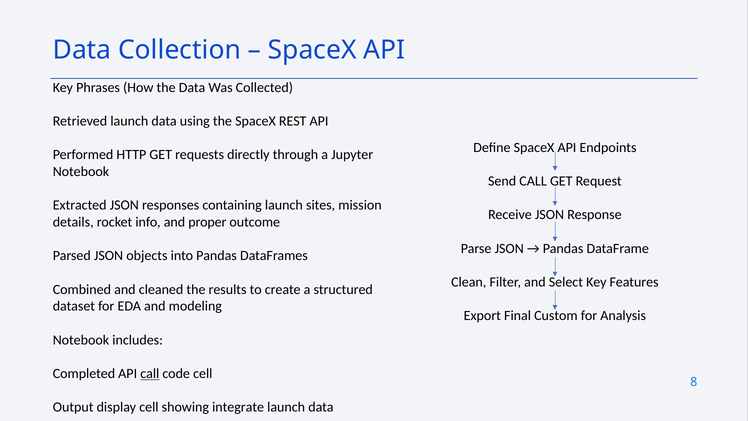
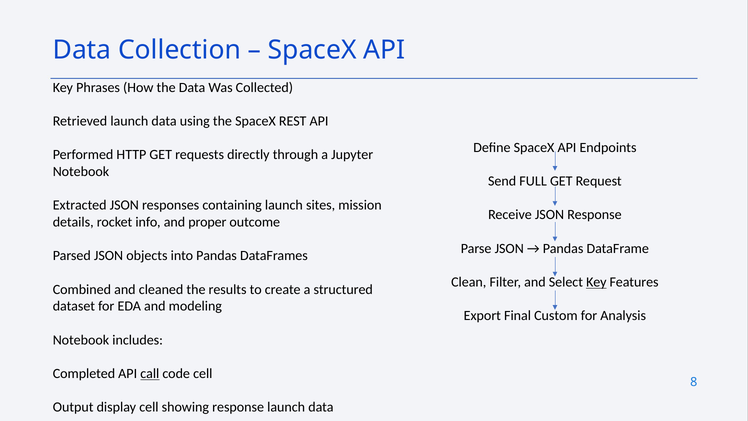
Send CALL: CALL -> FULL (533, 181)
Key underline: none -> present (596, 282)
showing integrate: integrate -> response (238, 407)
